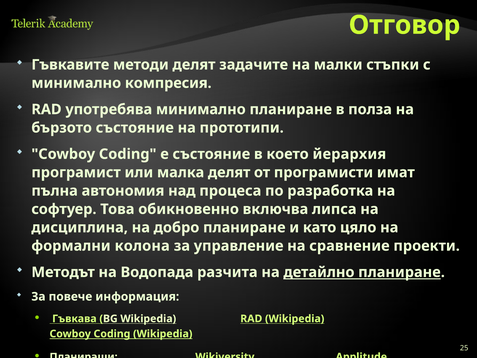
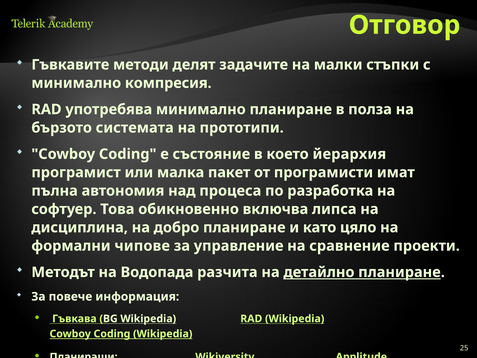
бързото състояние: състояние -> системата (135, 128)
малка делят: делят -> пакет (229, 172)
колона: колона -> чипове (142, 246)
